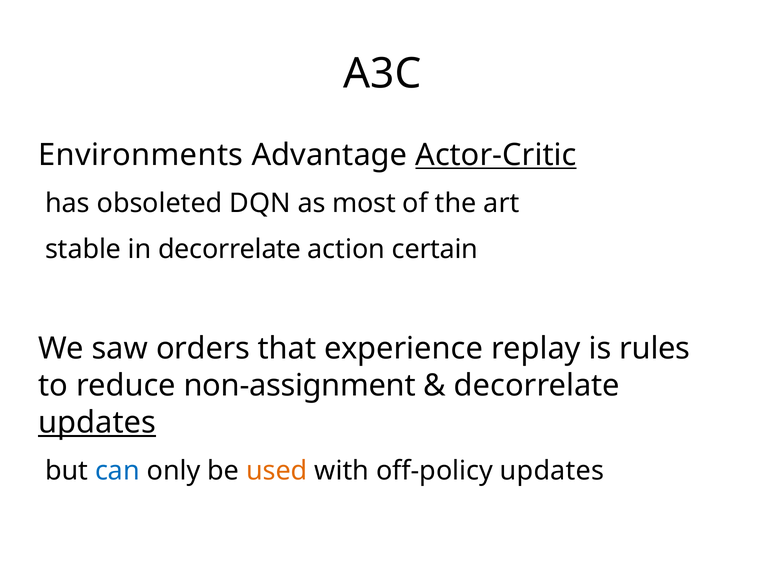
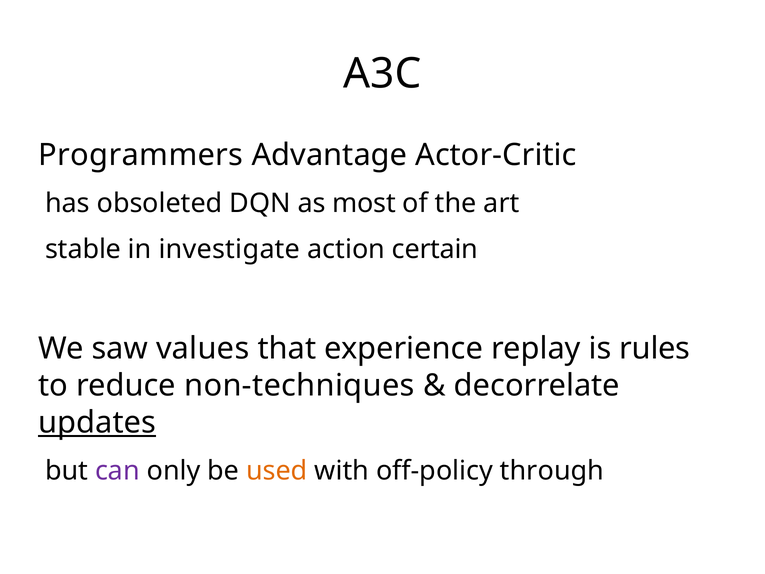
Environments: Environments -> Programmers (141, 155)
Actor-Critic underline: present -> none (496, 155)
in decorrelate: decorrelate -> investigate (229, 249)
orders: orders -> values (203, 348)
non-assignment: non-assignment -> non-techniques (299, 385)
can colour: blue -> purple (117, 471)
off-policy updates: updates -> through (552, 471)
